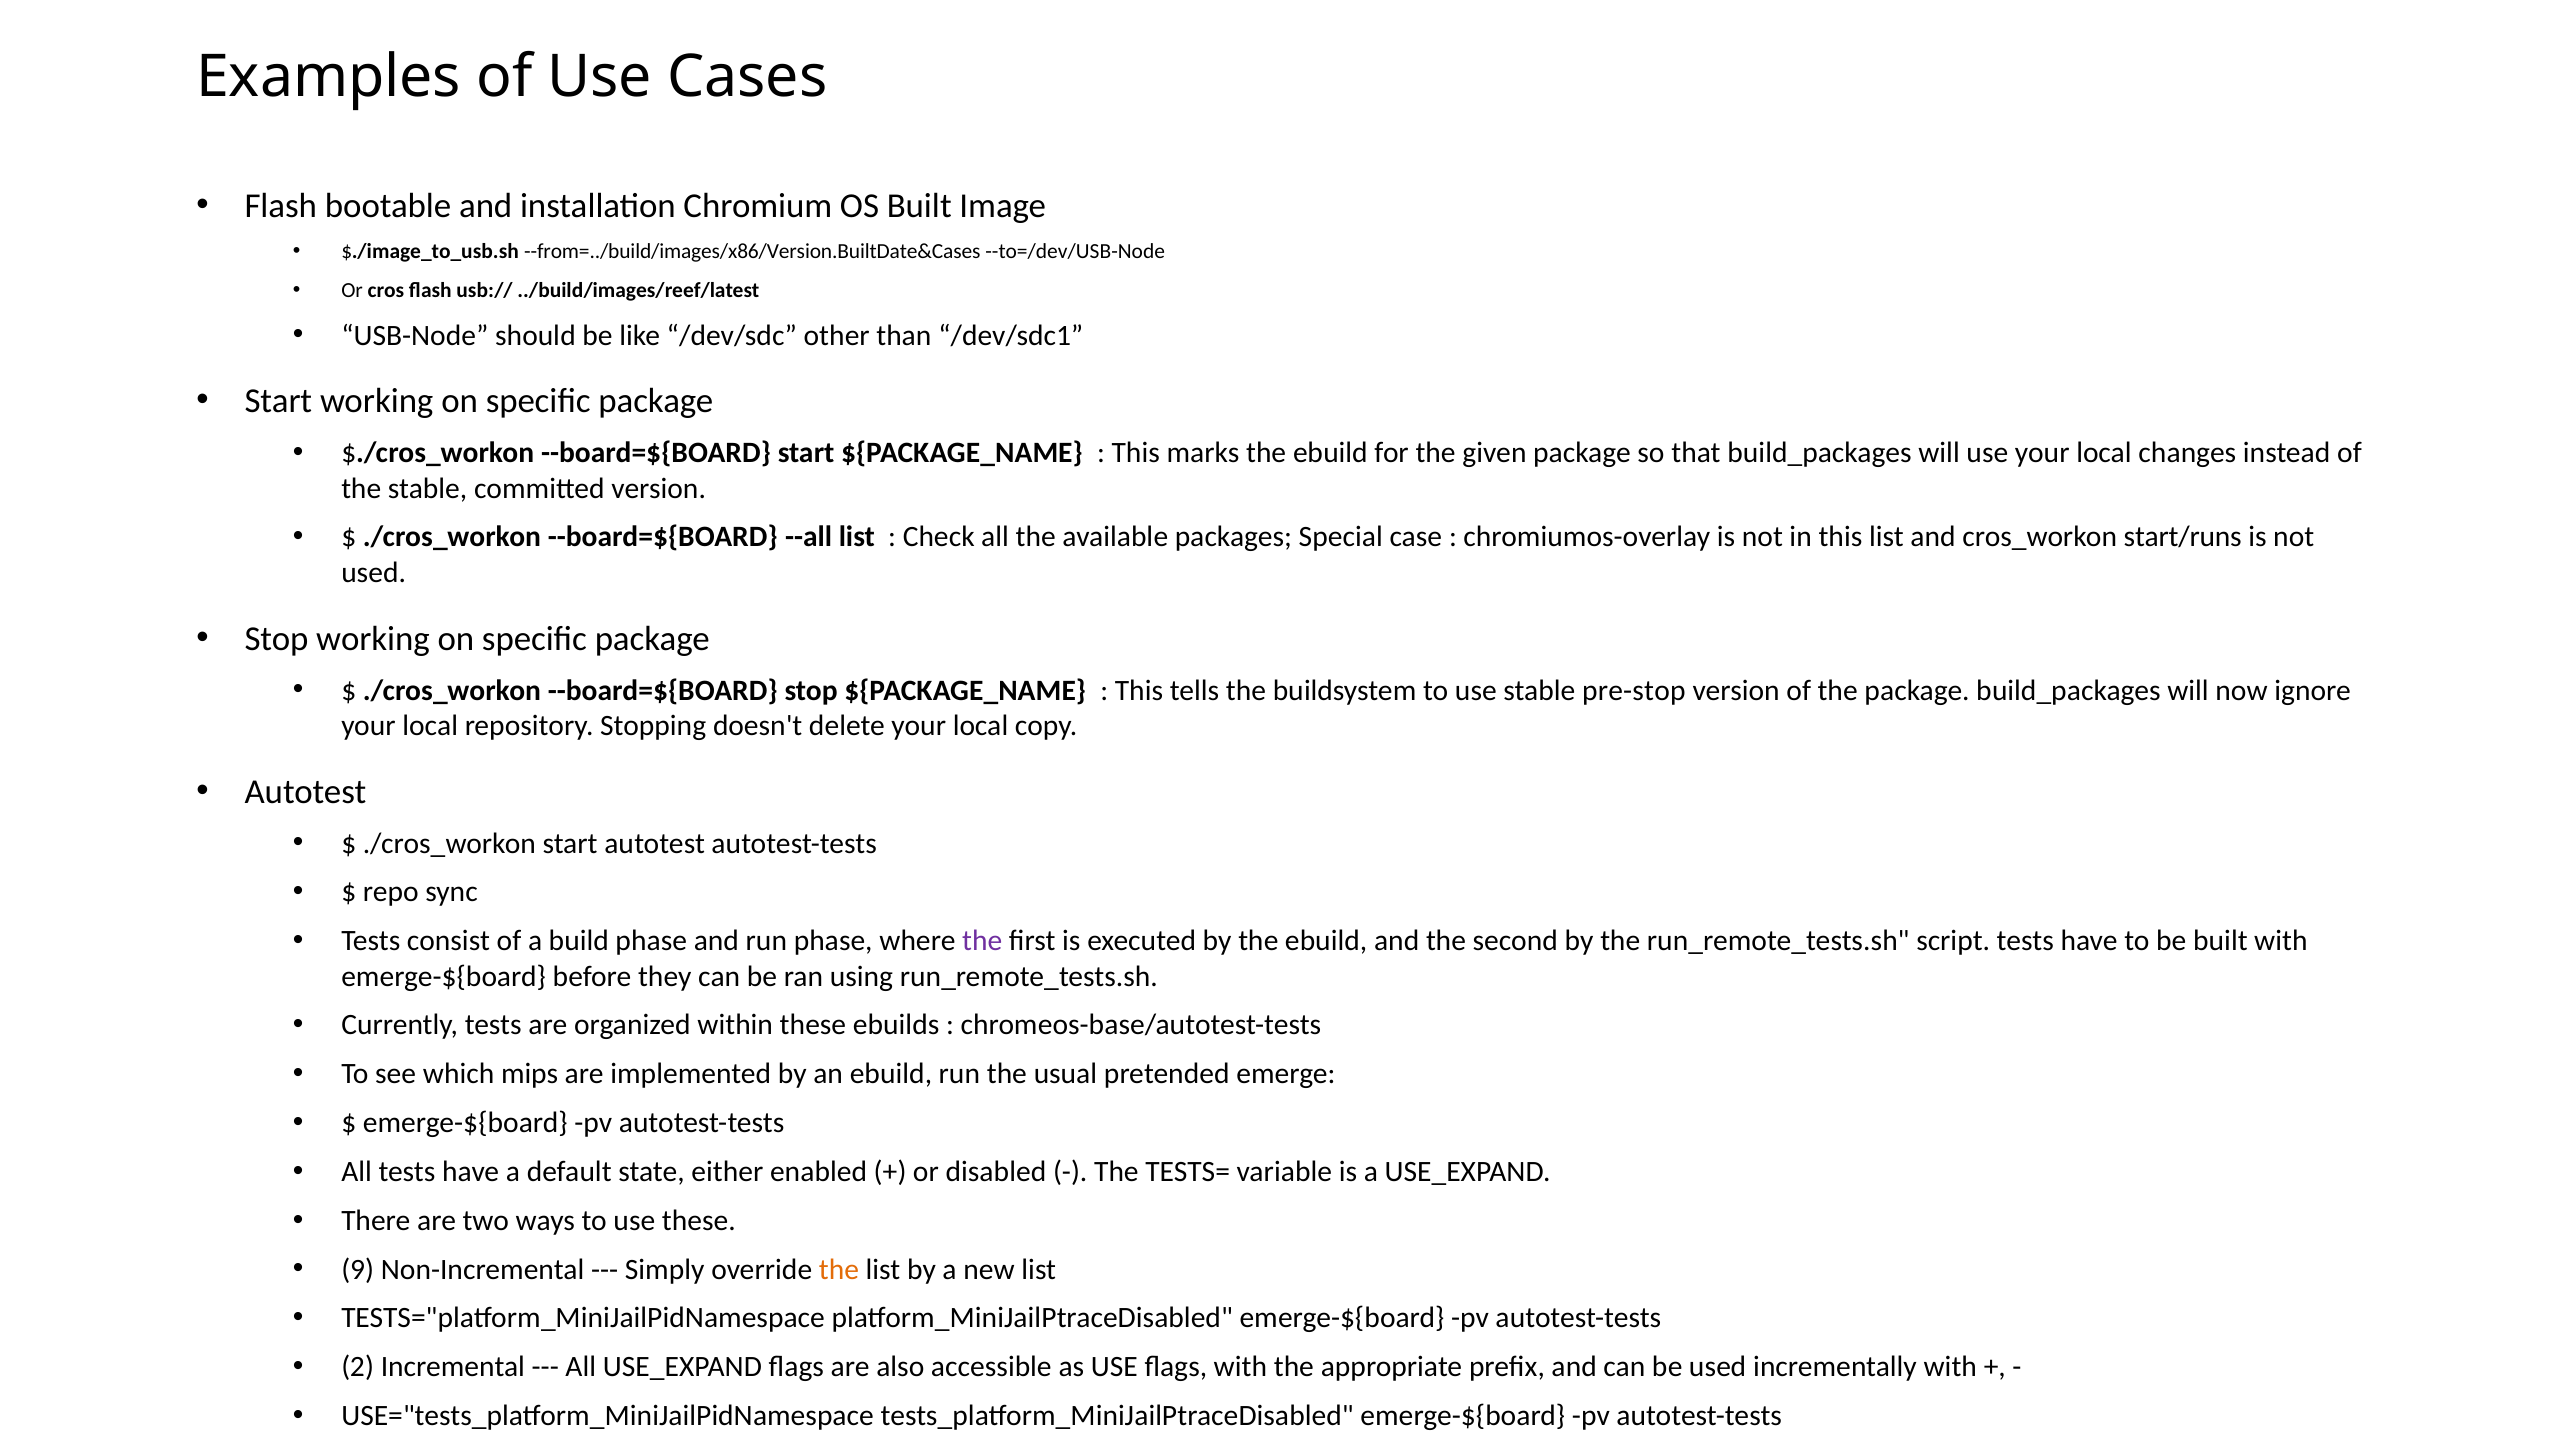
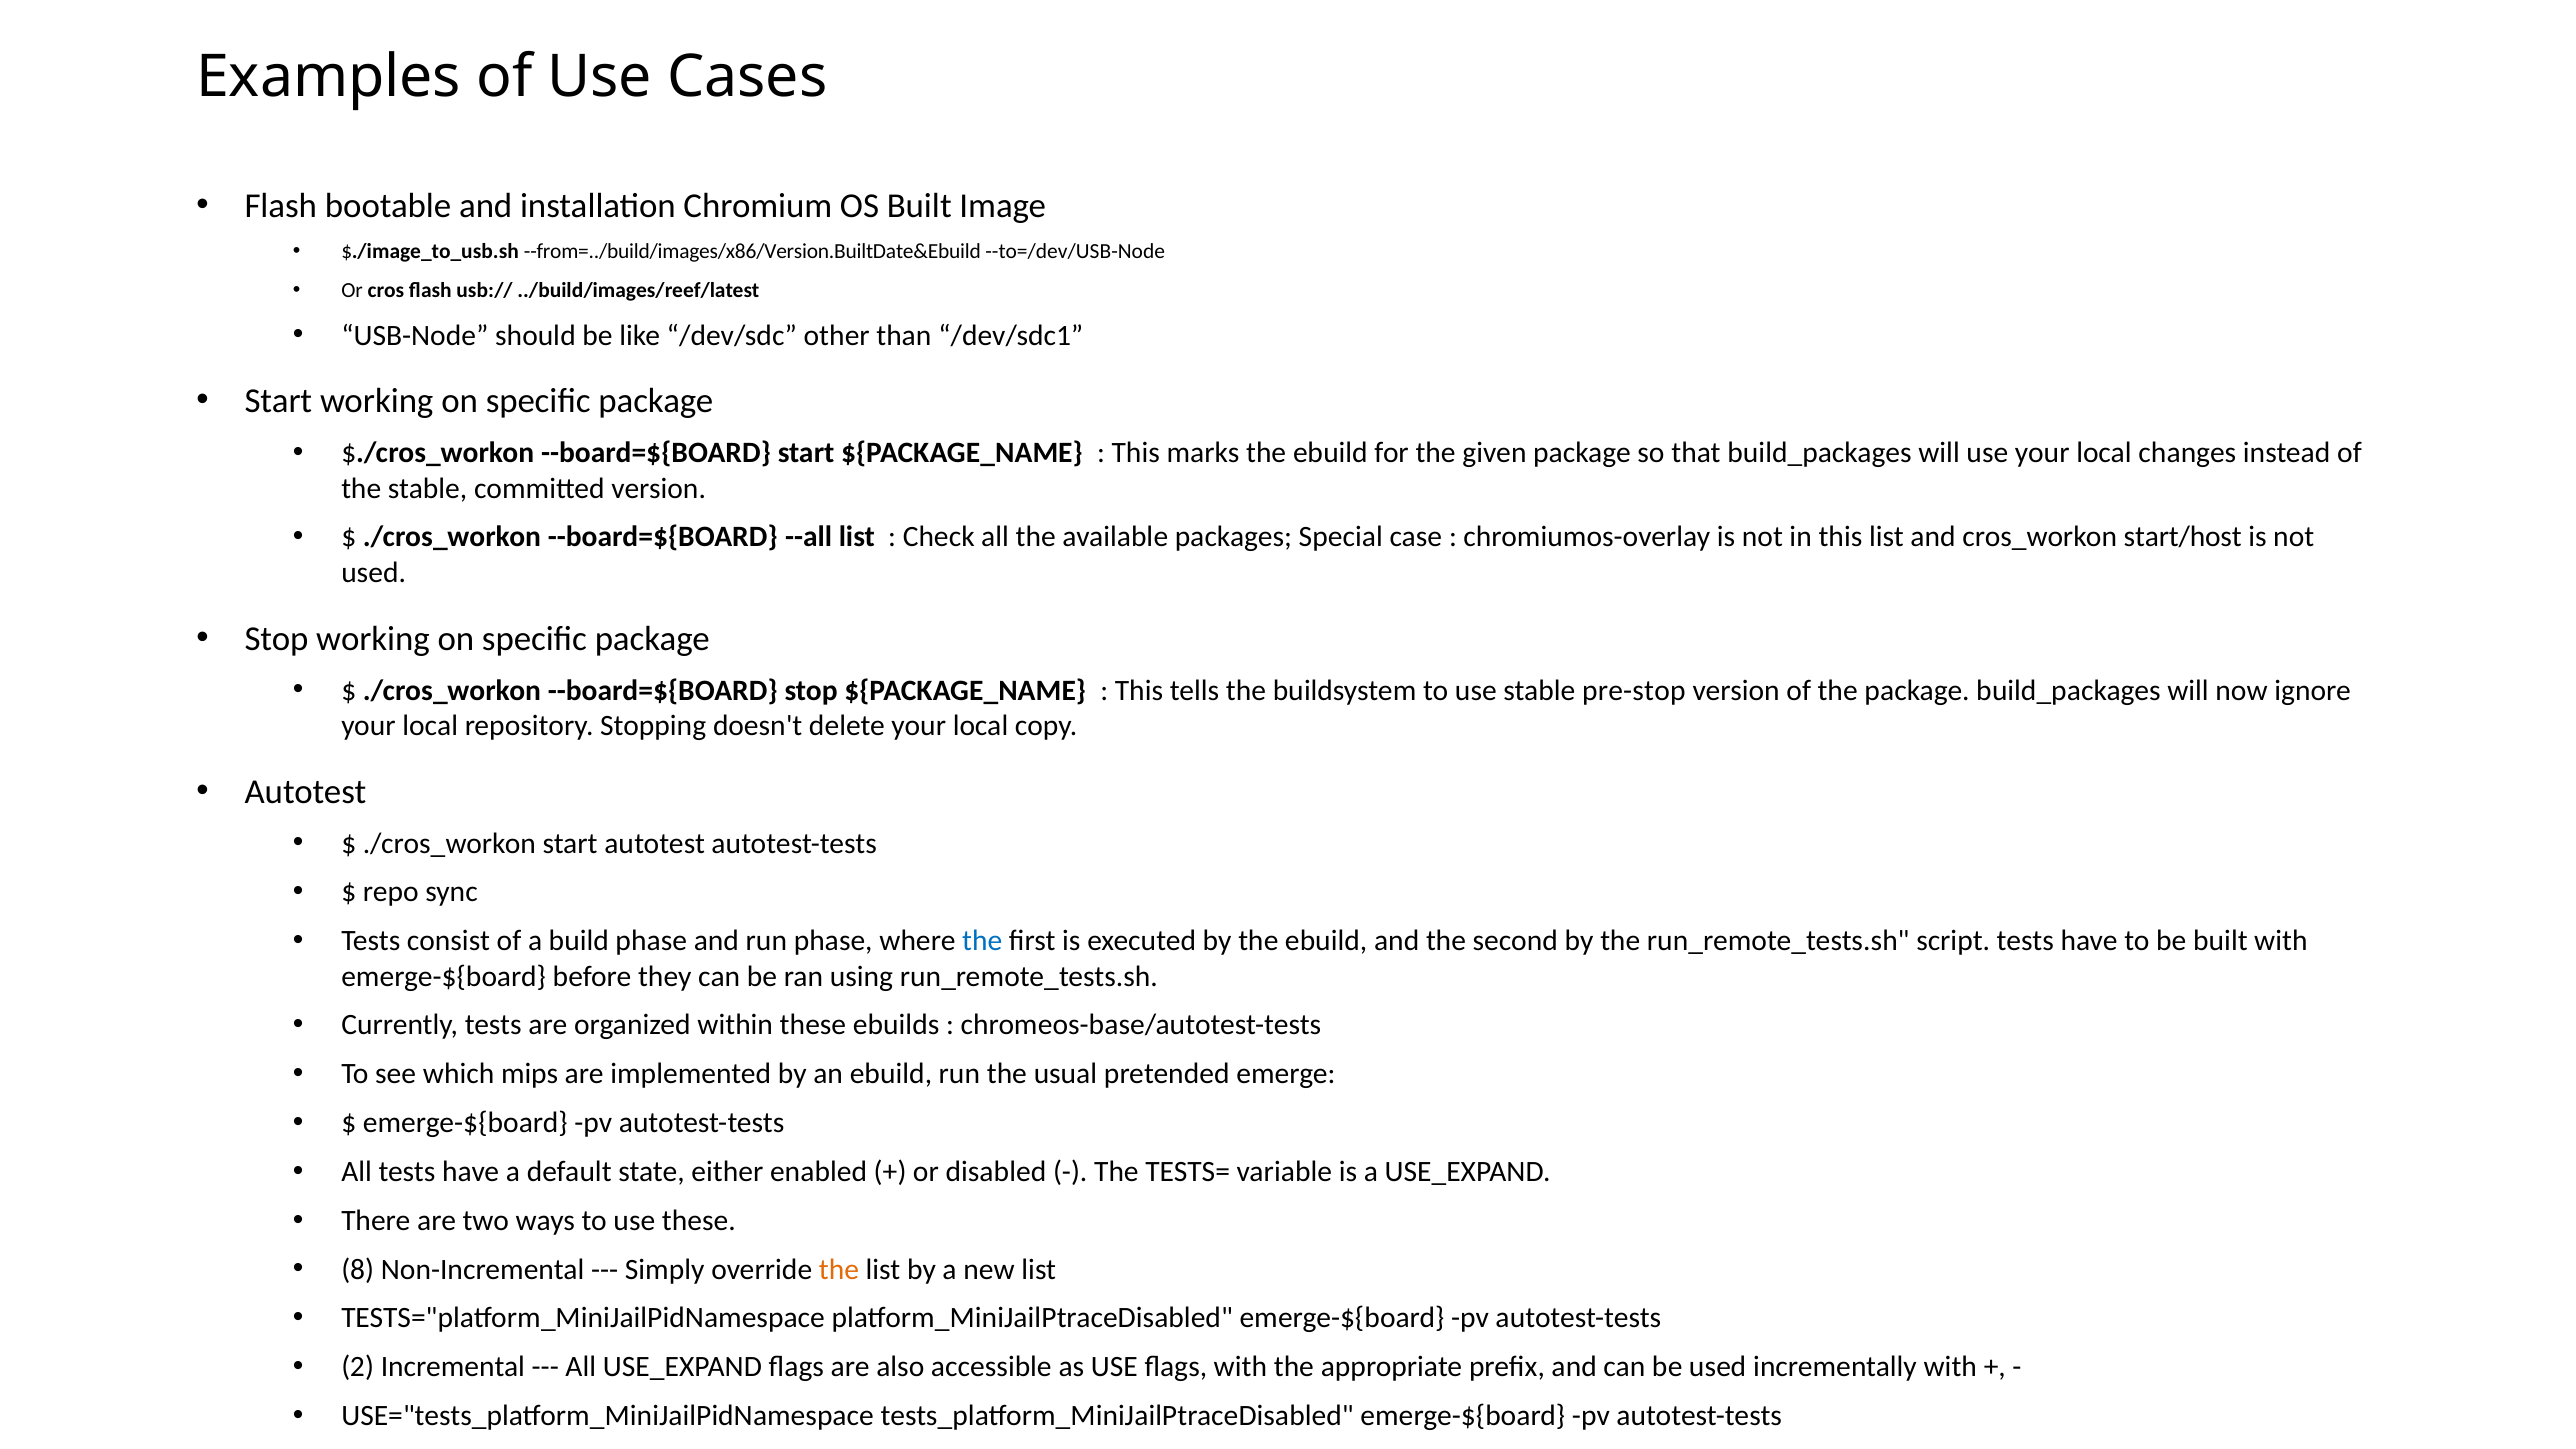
--from=../build/images/x86/Version.BuiltDate&Cases: --from=../build/images/x86/Version.BuiltDate&Cases -> --from=../build/images/x86/Version.BuiltDate&Ebuild (752, 252)
start/runs: start/runs -> start/host (2183, 537)
the colour: purple -> blue (982, 941)
9: 9 -> 8 (358, 1269)
